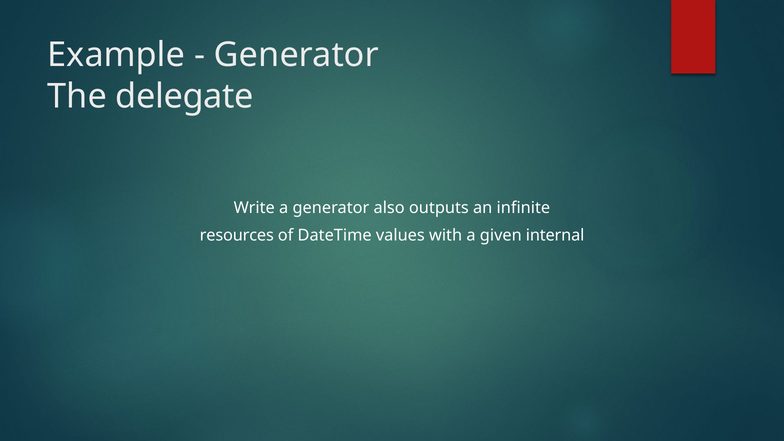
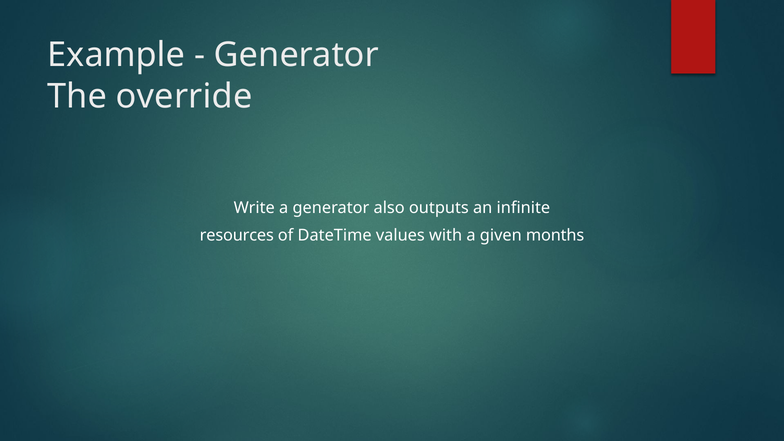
delegate: delegate -> override (184, 96)
internal: internal -> months (555, 236)
